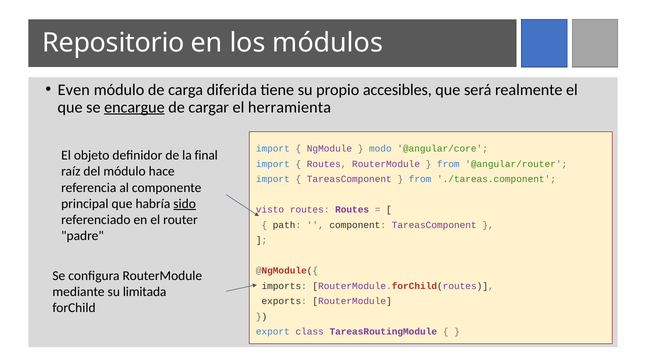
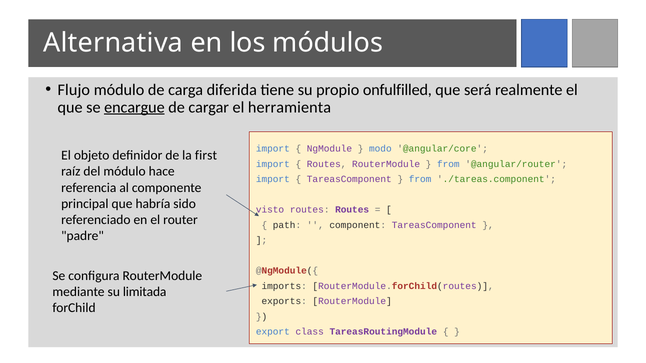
Repositorio: Repositorio -> Alternativa (113, 43)
Even: Even -> Flujo (74, 90)
accesibles: accesibles -> onfulfilled (397, 90)
final: final -> first (206, 155)
sido underline: present -> none (185, 204)
